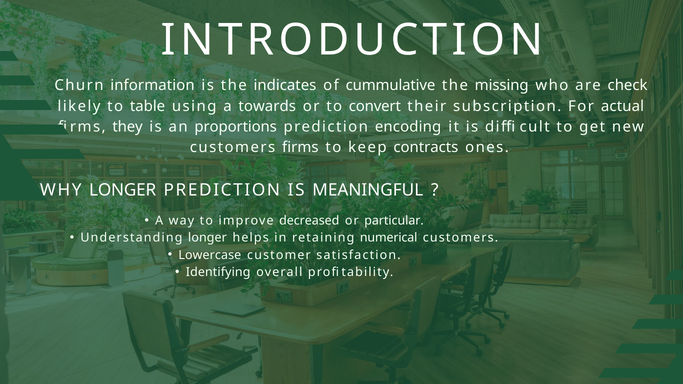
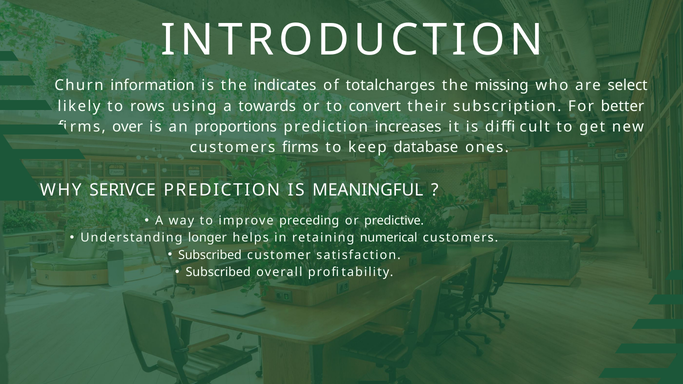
cummulative: cummulative -> totalcharges (390, 86)
check: check -> select (628, 86)
table: table -> rows (147, 106)
actual: actual -> better (623, 106)
they: they -> over (128, 127)
encoding: encoding -> increases (408, 127)
contracts: contracts -> database (426, 147)
WHY LONGER: LONGER -> SERIVCE (123, 190)
decreased: decreased -> preceding (309, 221)
particular: particular -> predictive (394, 221)
Lowercase: Lowercase -> Subscribed (210, 255)
Identifying: Identifying -> Subscribed (218, 272)
